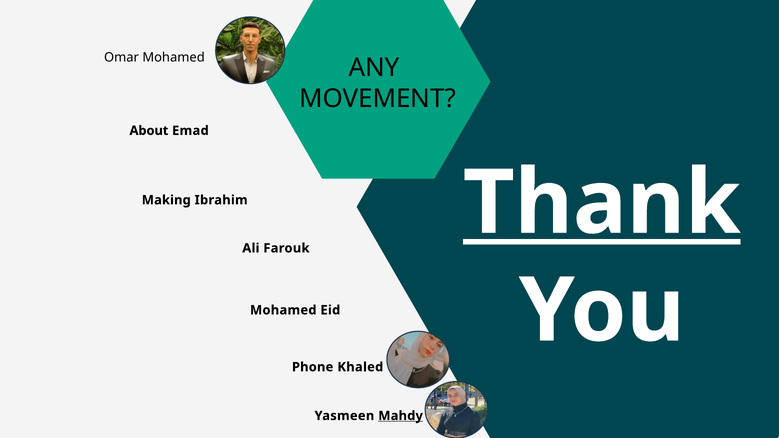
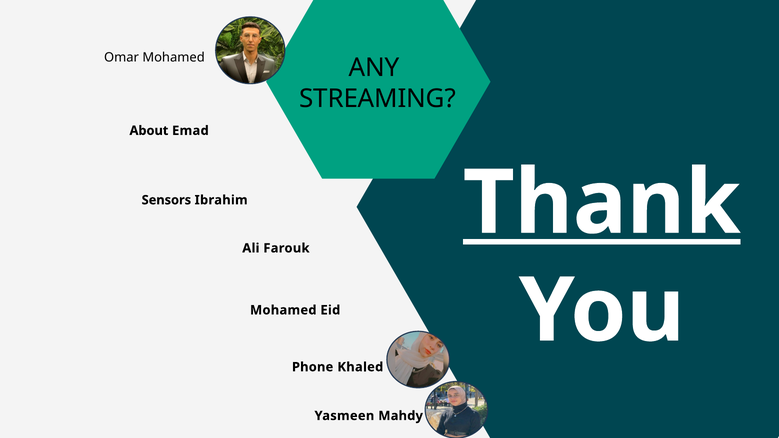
MOVEMENT: MOVEMENT -> STREAMING (378, 99)
Making: Making -> Sensors (166, 200)
Mahdy underline: present -> none (401, 416)
